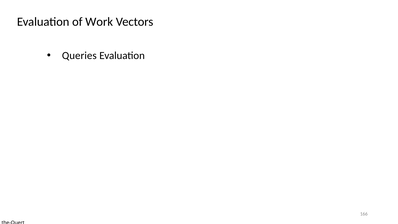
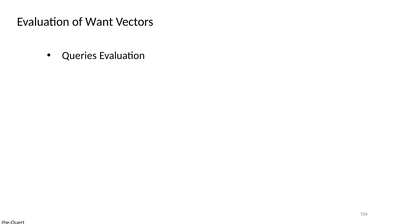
Work: Work -> Want (99, 22)
